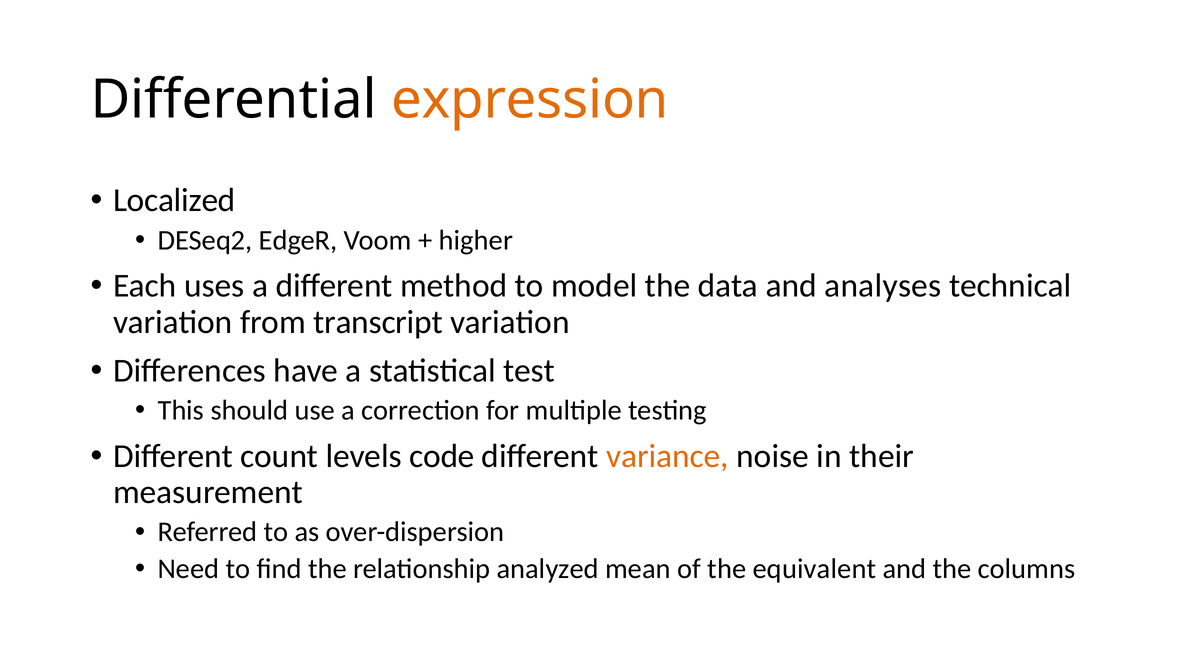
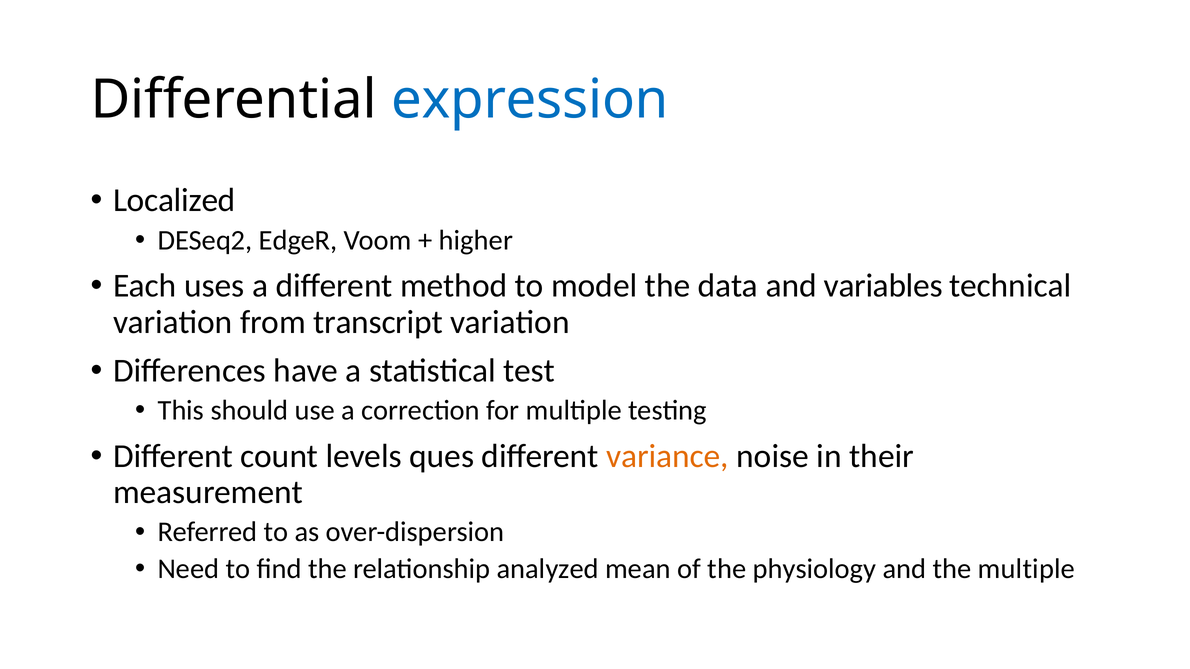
expression colour: orange -> blue (530, 100)
analyses: analyses -> variables (883, 286)
code: code -> ques (442, 456)
equivalent: equivalent -> physiology (814, 569)
the columns: columns -> multiple (1026, 569)
